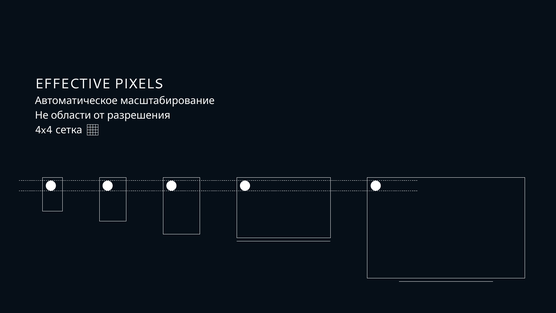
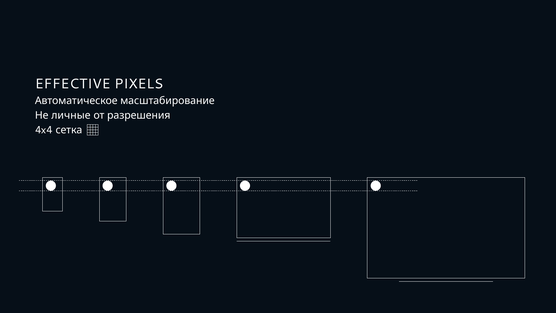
области: области -> личные (71, 115)
